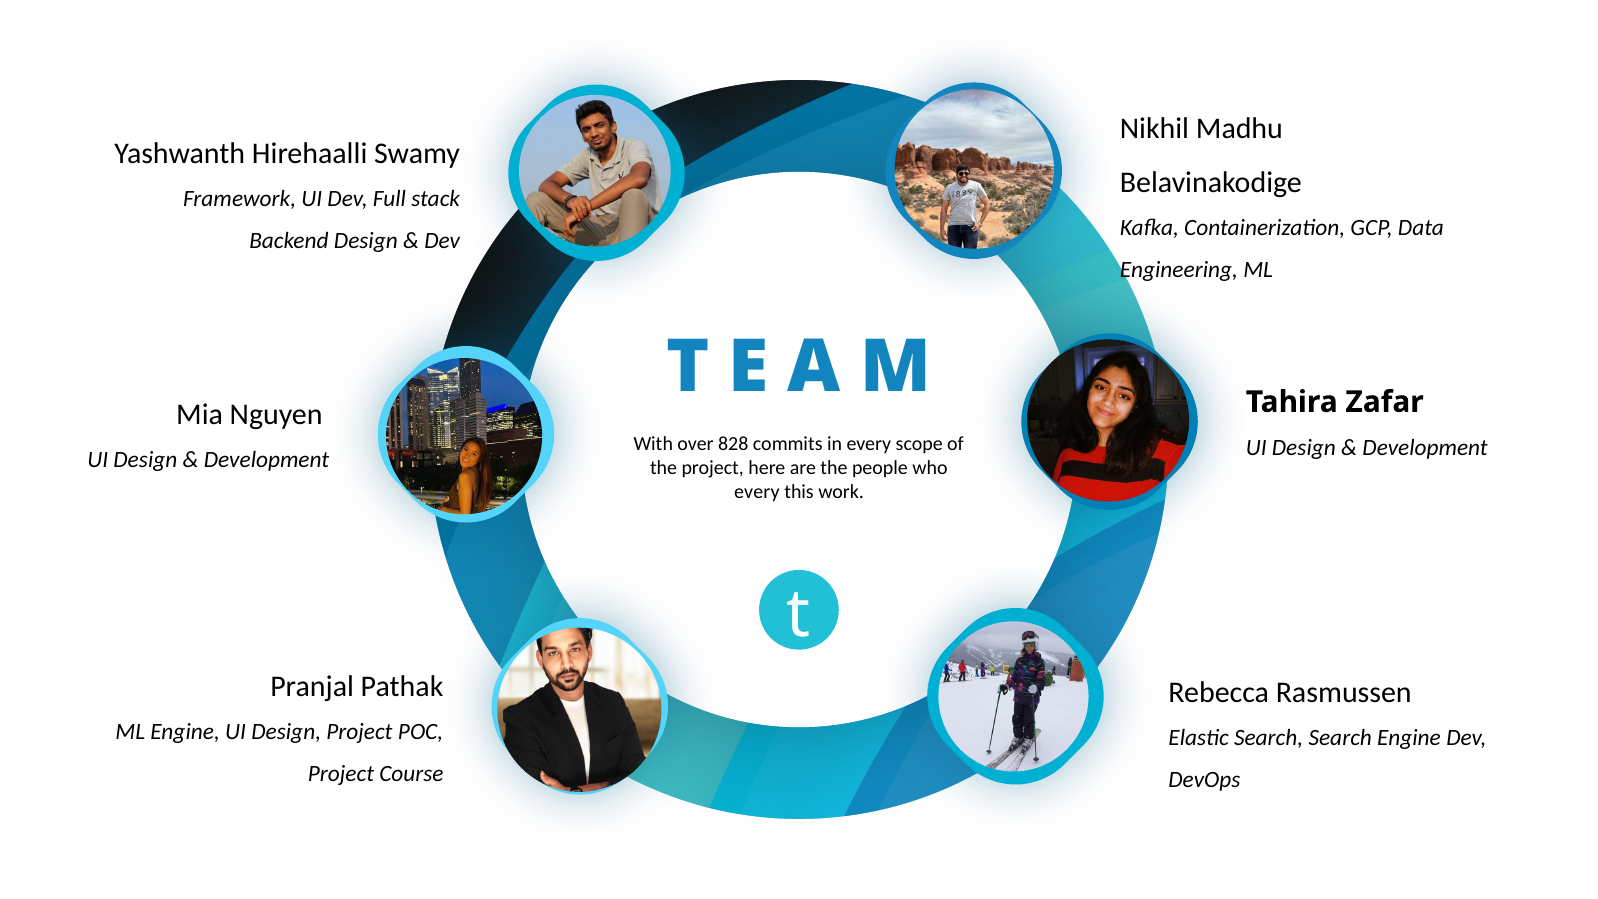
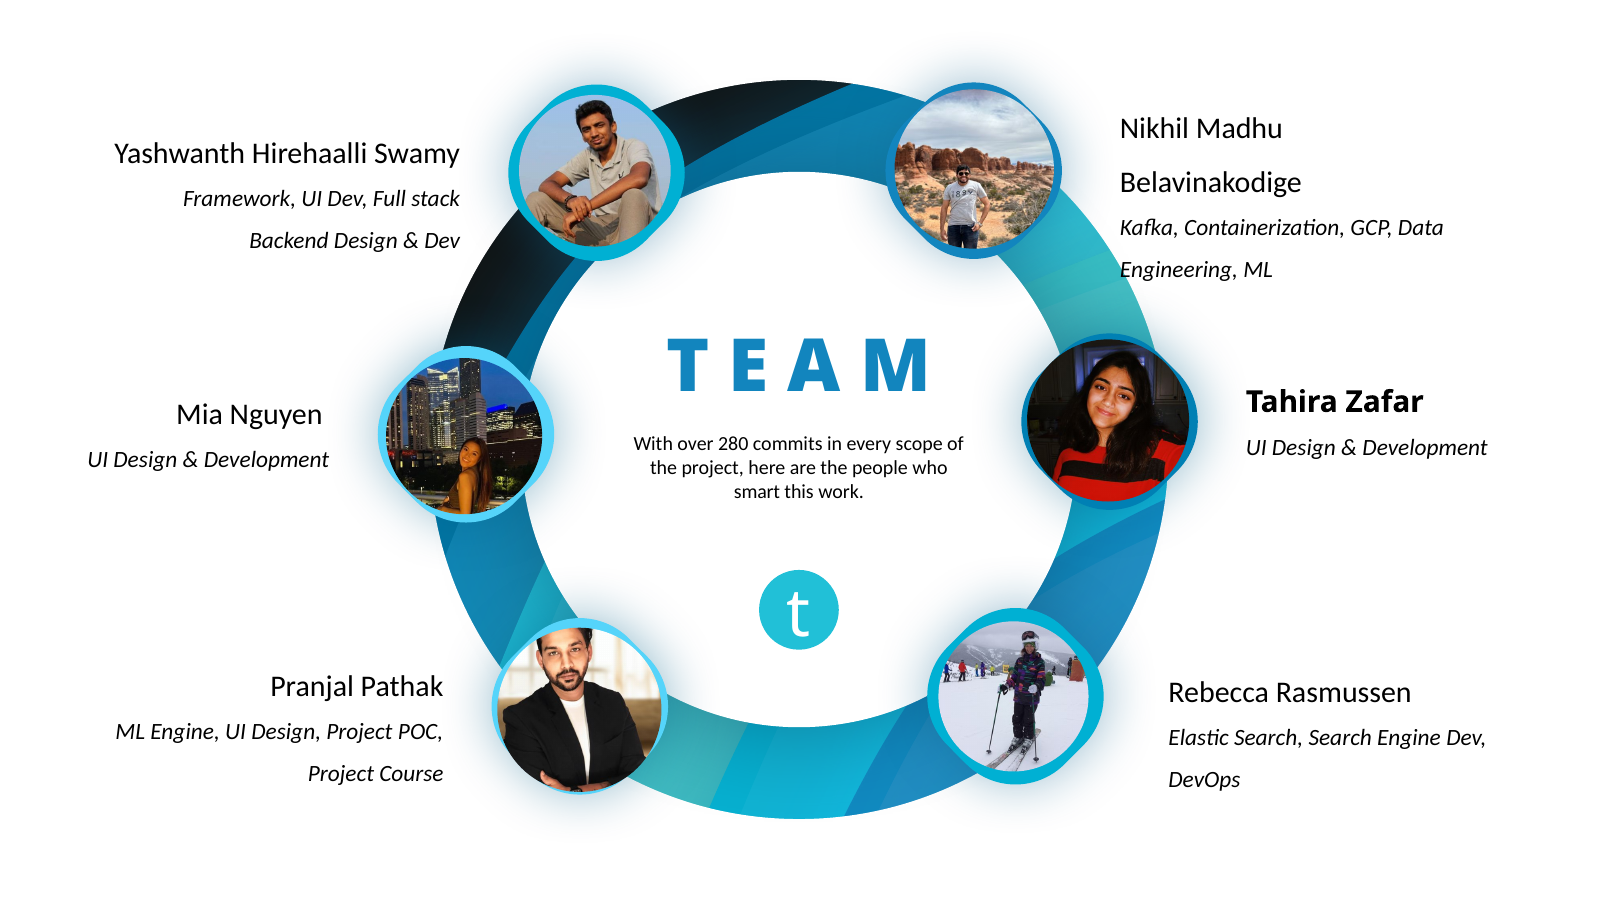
828: 828 -> 280 (733, 443)
every: every -> smart (757, 491)
